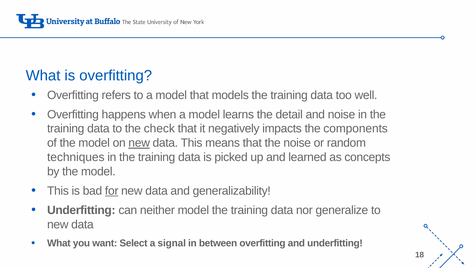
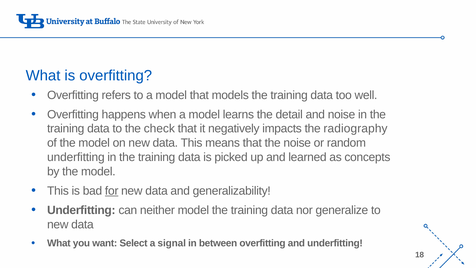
components: components -> radiography (356, 129)
new underline: present -> none (139, 143)
techniques: techniques -> underfitting (76, 157)
